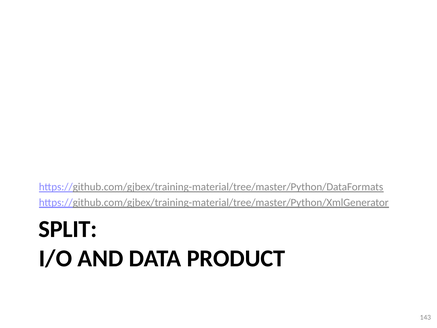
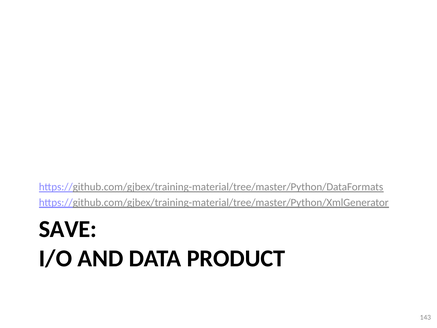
SPLIT: SPLIT -> SAVE (68, 229)
